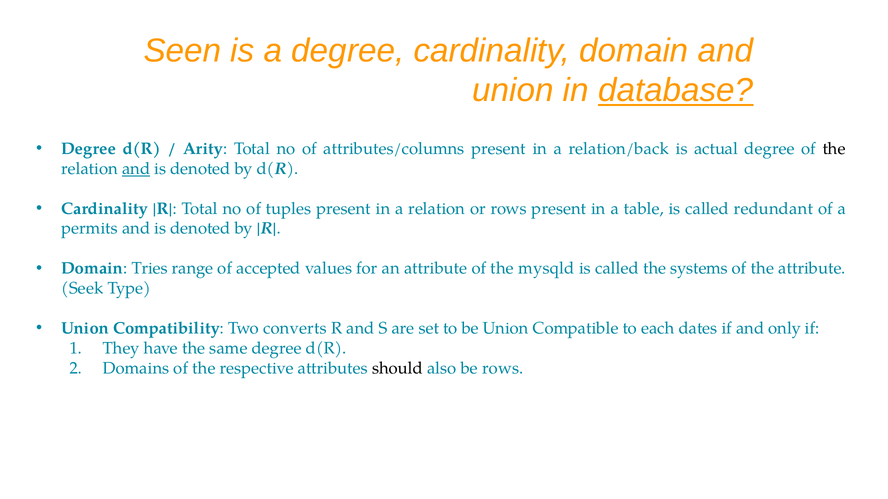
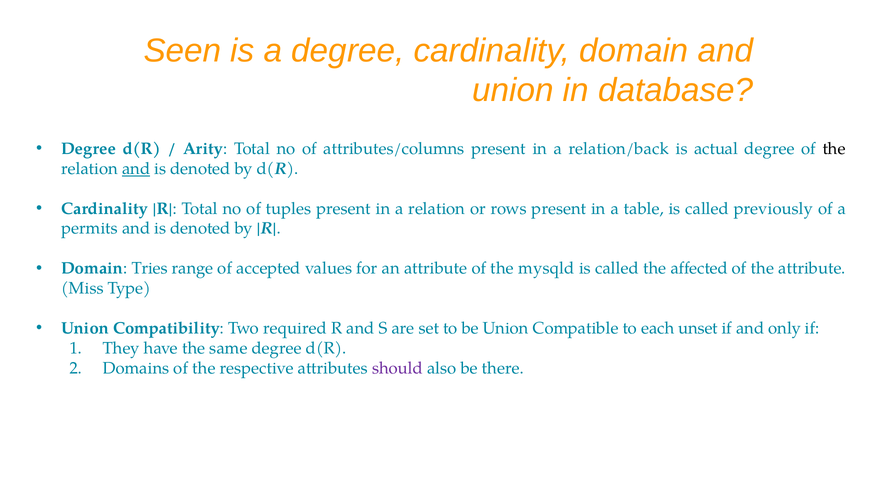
database underline: present -> none (676, 91)
redundant: redundant -> previously (773, 209)
systems: systems -> affected (699, 269)
Seek: Seek -> Miss (82, 289)
converts: converts -> required (295, 329)
dates: dates -> unset (698, 329)
should colour: black -> purple (397, 369)
be rows: rows -> there (503, 369)
